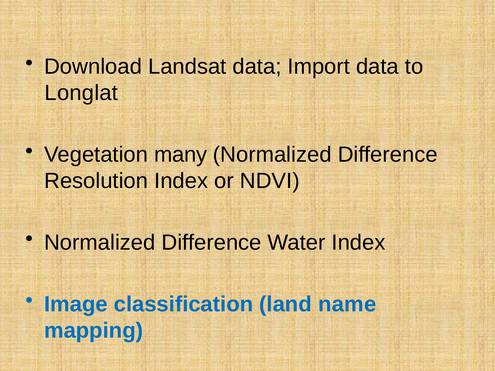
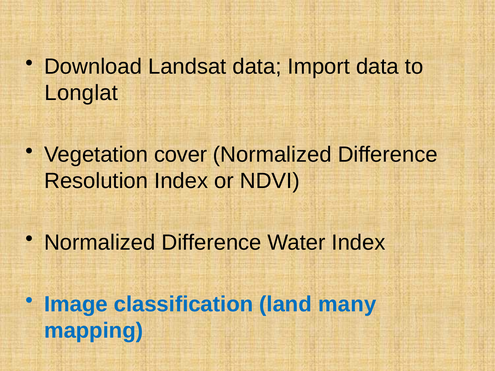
many: many -> cover (181, 155)
name: name -> many (347, 304)
